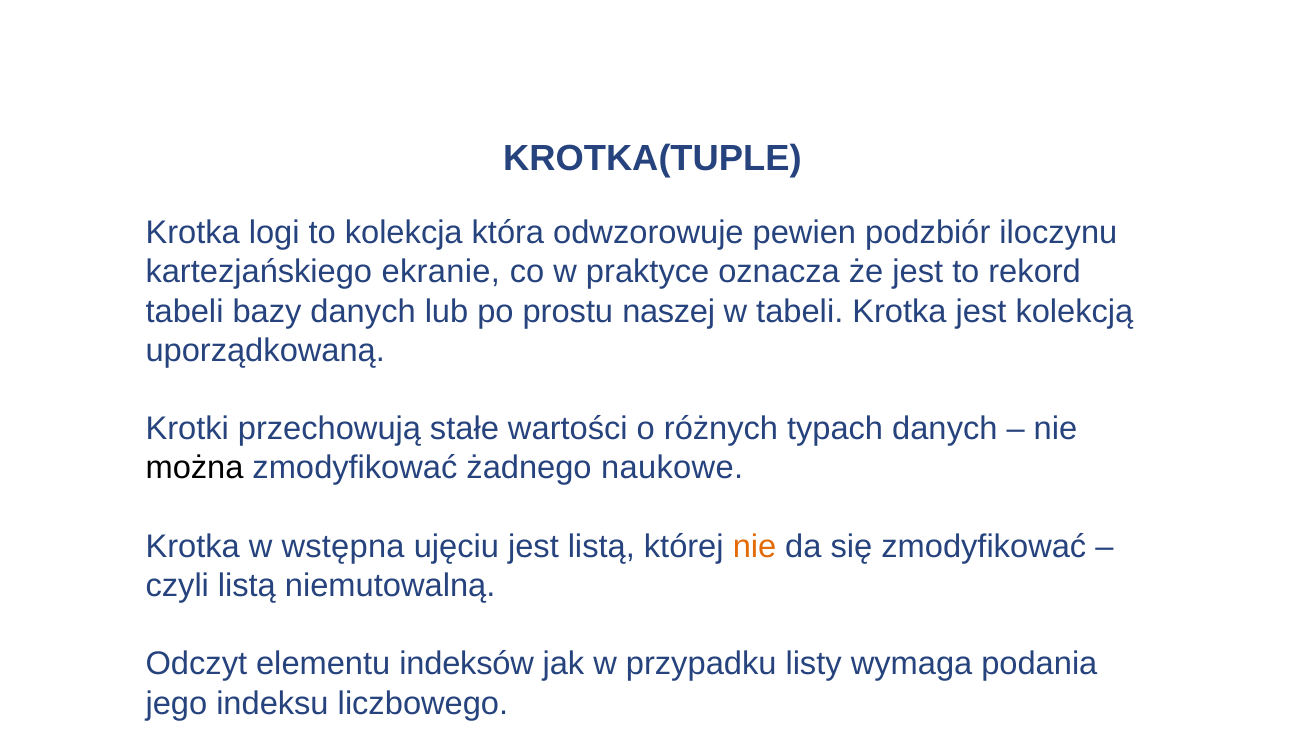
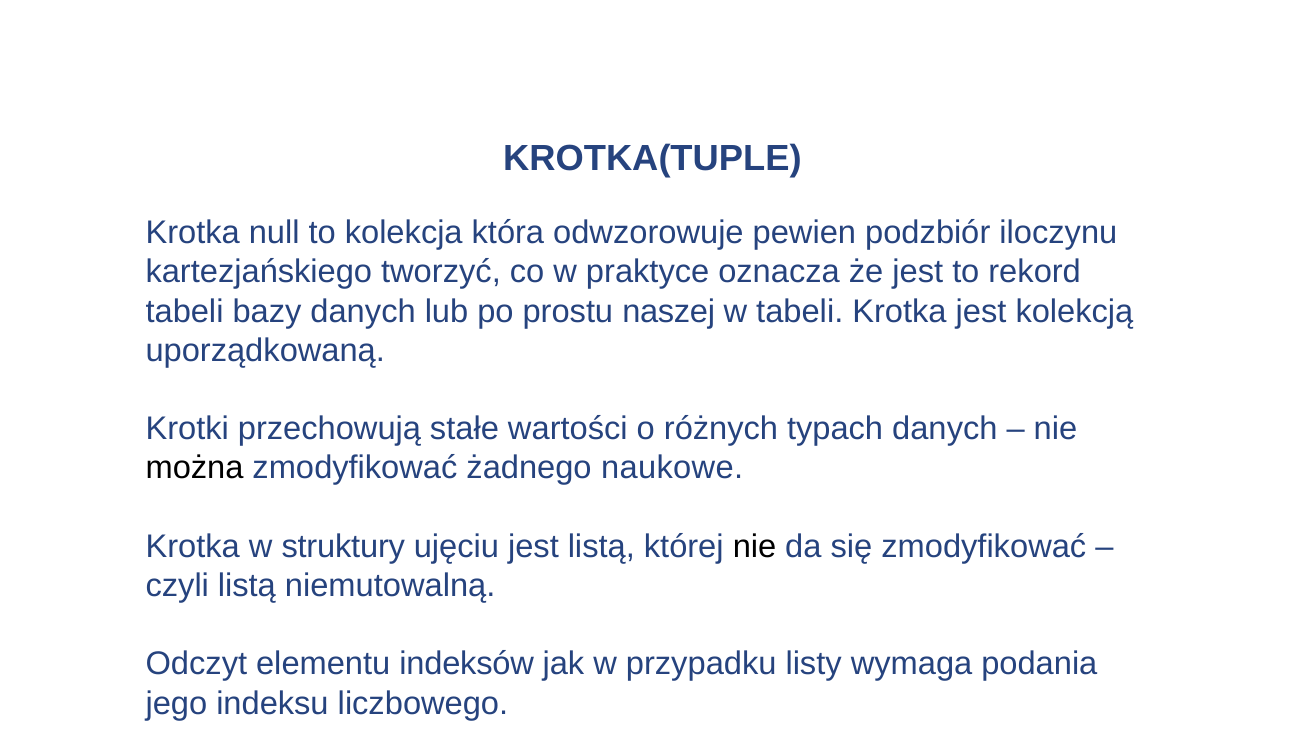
logi: logi -> null (274, 233)
ekranie: ekranie -> tworzyć (441, 272)
wstępna: wstępna -> struktury (343, 546)
nie colour: orange -> black (754, 546)
